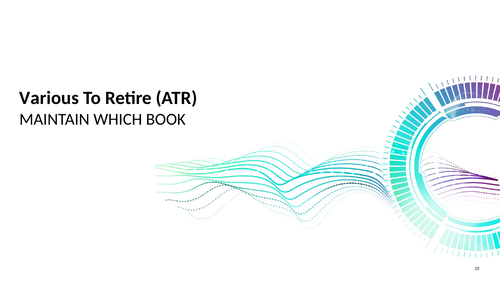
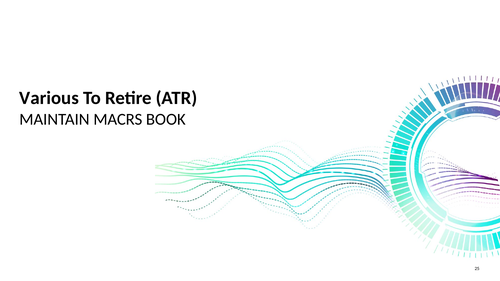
WHICH: WHICH -> MACRS (118, 119)
